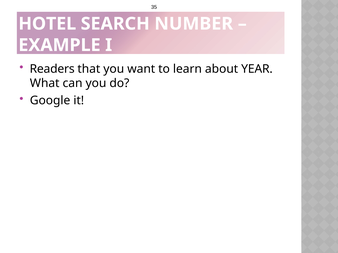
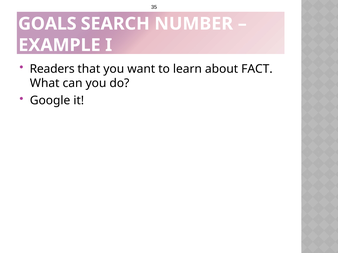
HOTEL: HOTEL -> GOALS (47, 24)
YEAR: YEAR -> FACT (257, 69)
